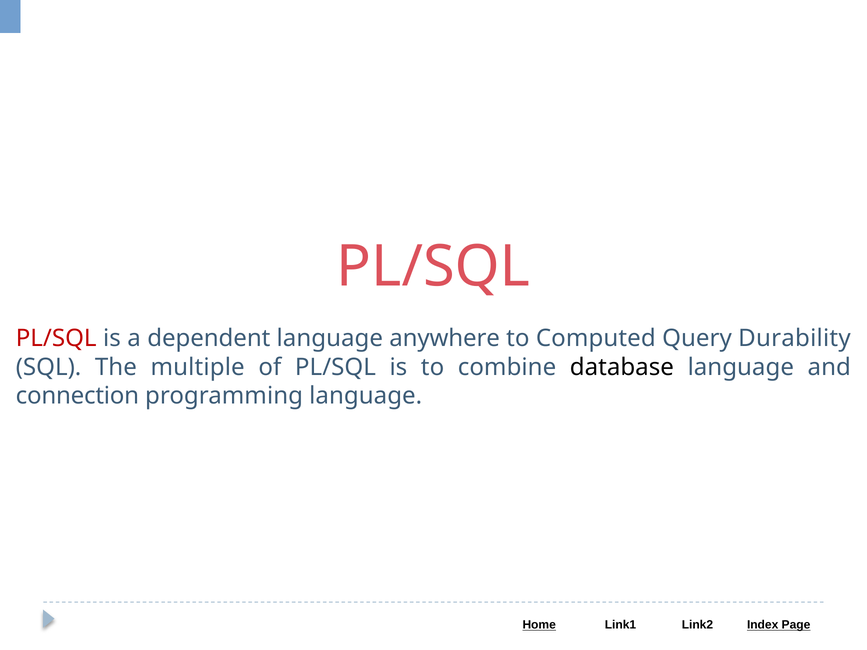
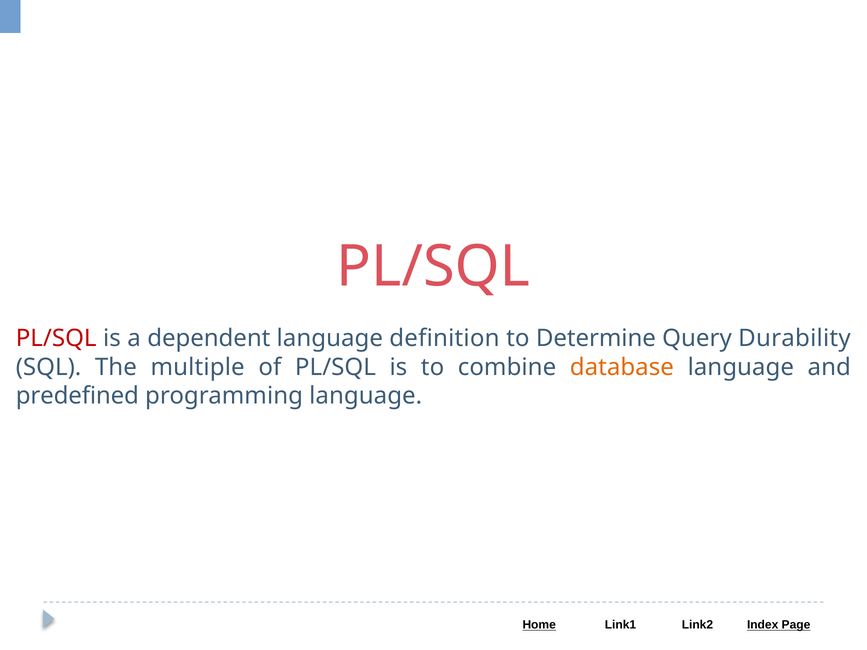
anywhere: anywhere -> definition (444, 338)
Computed: Computed -> Determine (596, 338)
database colour: black -> orange (622, 367)
connection: connection -> predefined (77, 396)
